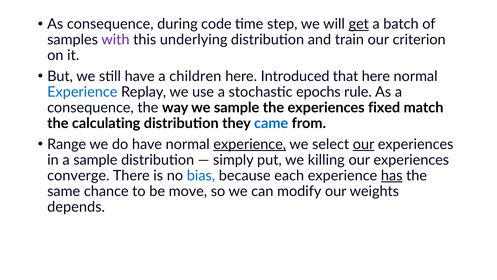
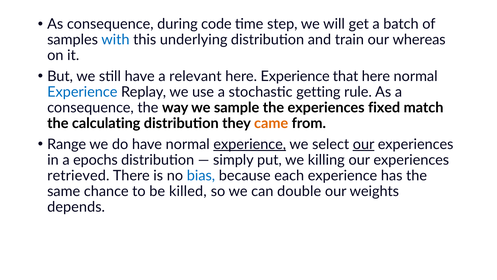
get underline: present -> none (359, 24)
with colour: purple -> blue (115, 40)
criterion: criterion -> whereas (419, 40)
children: children -> relevant (195, 76)
here Introduced: Introduced -> Experience (295, 76)
epochs: epochs -> getting (318, 92)
came colour: blue -> orange (271, 123)
a sample: sample -> epochs (95, 160)
converge: converge -> retrieved (78, 175)
has underline: present -> none (392, 175)
move: move -> killed (188, 191)
modify: modify -> double (299, 191)
